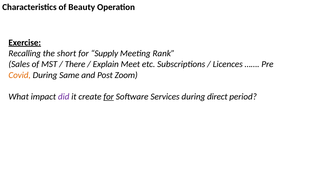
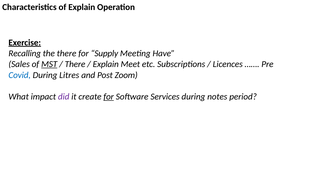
of Beauty: Beauty -> Explain (82, 7)
the short: short -> there (67, 53)
Rank: Rank -> Have (164, 53)
MST underline: none -> present (49, 64)
Covid colour: orange -> blue (20, 75)
Same: Same -> Litres (69, 75)
direct: direct -> notes (217, 97)
